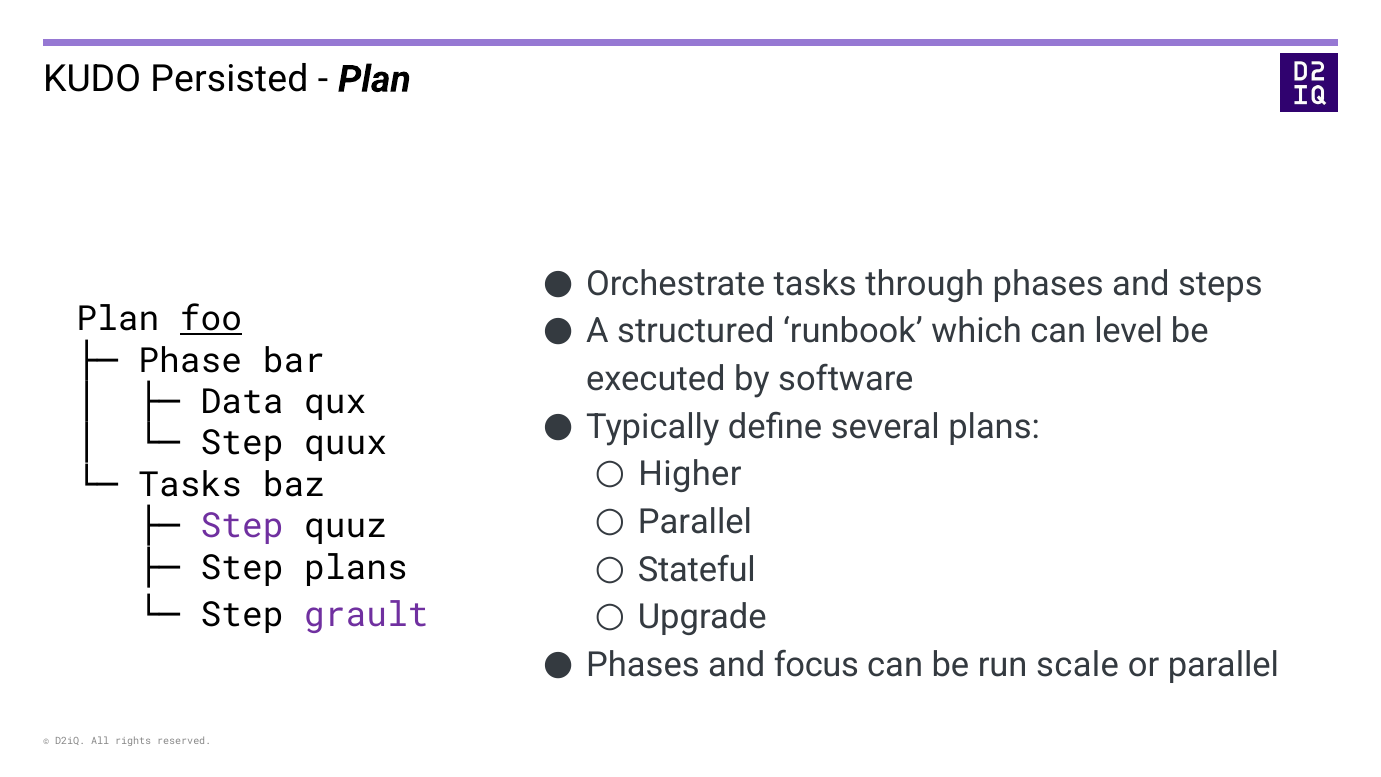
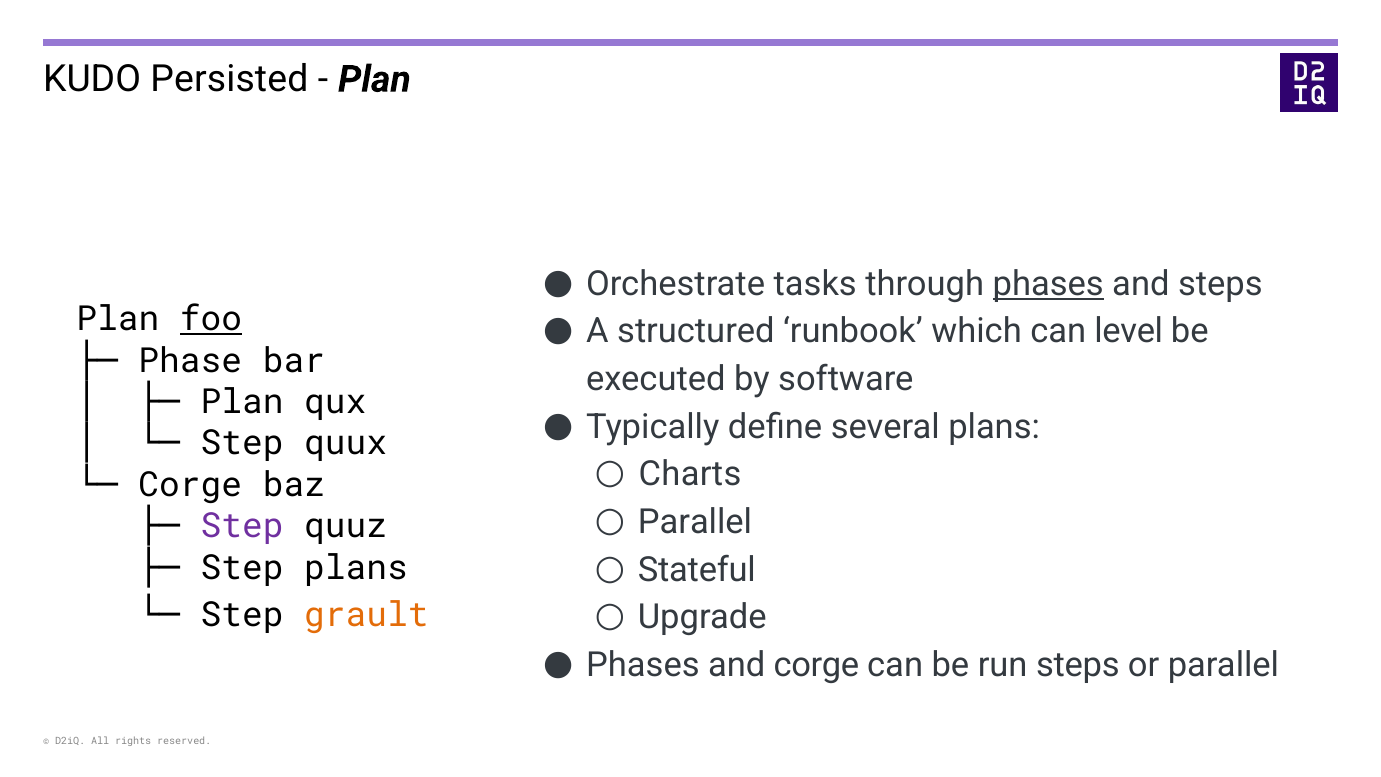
phases underline: none -> present (1048, 284)
Data: Data -> Plan (242, 402)
Higher: Higher -> Charts (690, 474)
Tasks: Tasks -> Corge (190, 485)
grault colour: purple -> orange (366, 615)
and focus: focus -> corge (816, 665)
run scale: scale -> steps (1078, 665)
